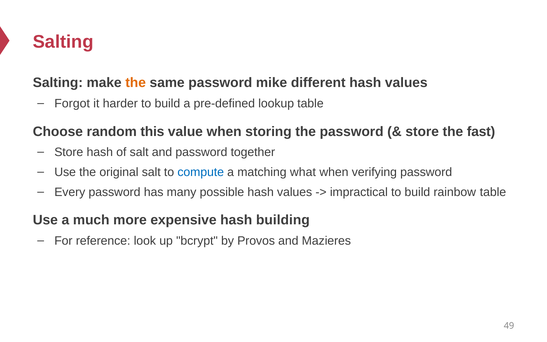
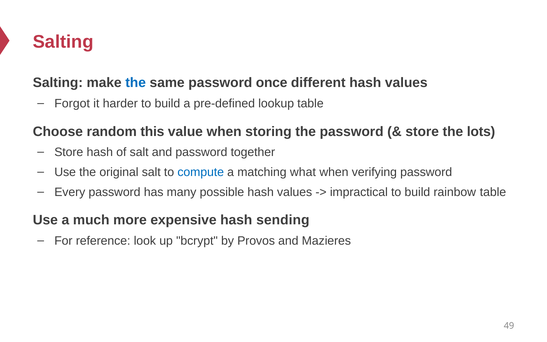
the colour: orange -> blue (136, 83)
mike: mike -> once (272, 83)
fast: fast -> lots (481, 131)
building: building -> sending (283, 220)
